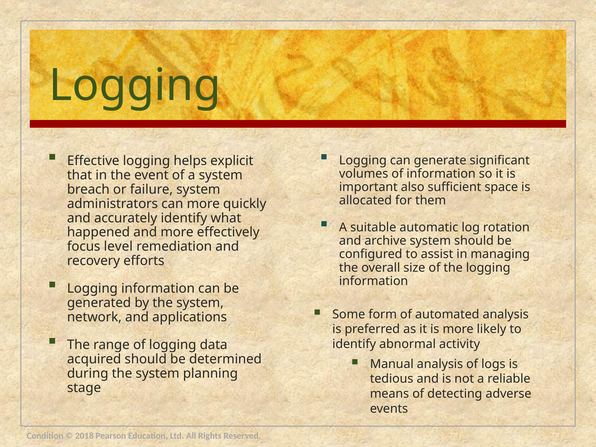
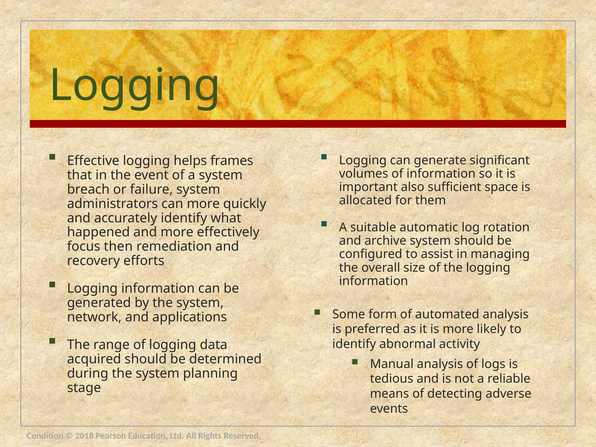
explicit: explicit -> frames (232, 161)
level: level -> then (118, 247)
